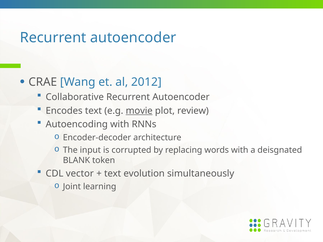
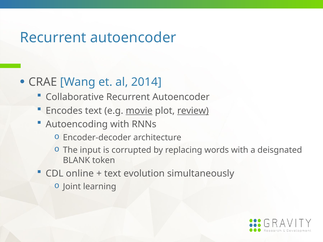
2012: 2012 -> 2014 (146, 82)
review underline: none -> present (193, 111)
vector: vector -> online (80, 174)
